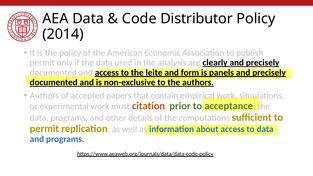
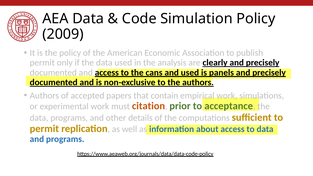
Distributor: Distributor -> Simulation (196, 19)
2014: 2014 -> 2009 (63, 34)
leite: leite -> cans (154, 73)
and form: form -> used (190, 73)
